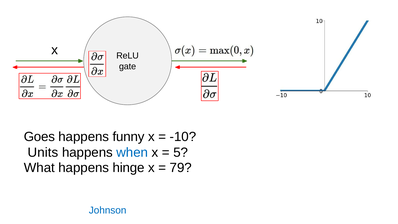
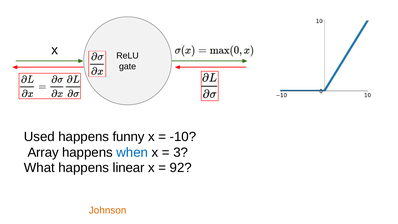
Goes: Goes -> Used (39, 137)
Units: Units -> Array (43, 152)
5: 5 -> 3 (181, 152)
hinge: hinge -> linear (129, 168)
79: 79 -> 92 (181, 168)
Johnson colour: blue -> orange (108, 210)
